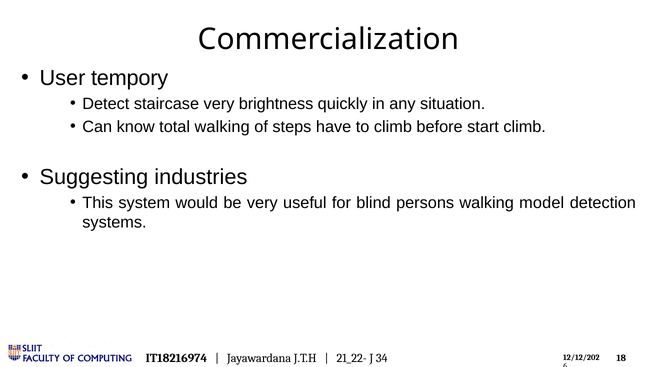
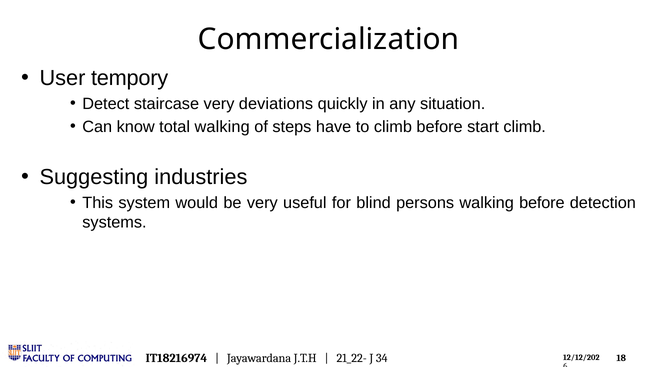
brightness: brightness -> deviations (276, 104)
walking model: model -> before (542, 203)
